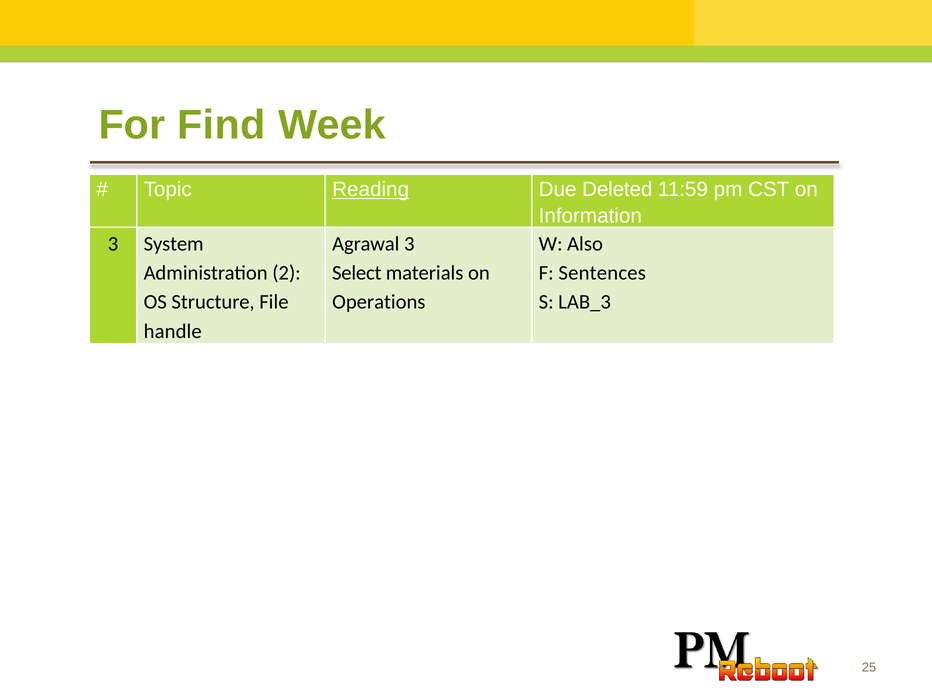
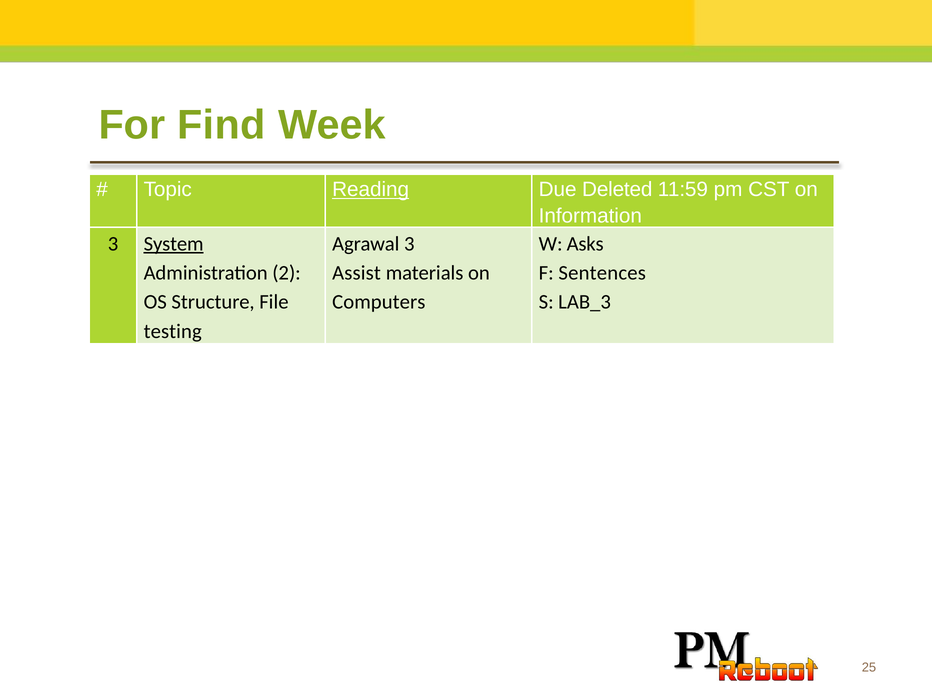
System underline: none -> present (174, 244)
Also: Also -> Asks (585, 244)
Select: Select -> Assist (357, 273)
Operations: Operations -> Computers (379, 302)
handle: handle -> testing (173, 331)
